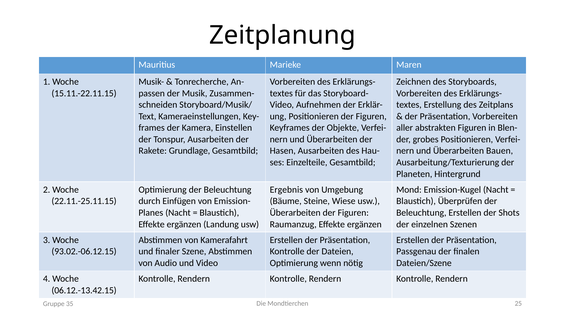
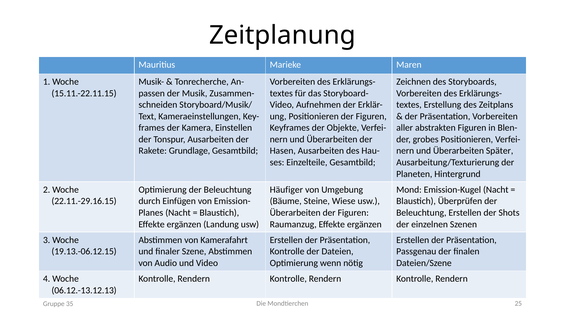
Bauen: Bauen -> Später (500, 151)
Ergebnis: Ergebnis -> Häufiger (286, 190)
22.11.-25.11.15: 22.11.-25.11.15 -> 22.11.-29.16.15 (84, 201)
93.02.-06.12.15: 93.02.-06.12.15 -> 19.13.-06.12.15 (84, 251)
06.12.-13.42.15: 06.12.-13.42.15 -> 06.12.-13.12.13 (84, 290)
